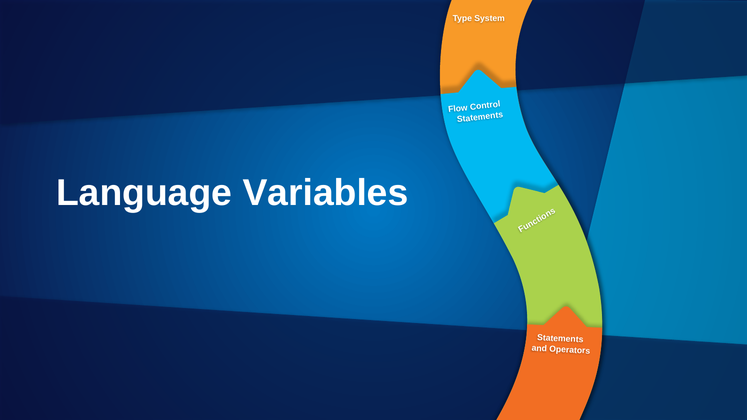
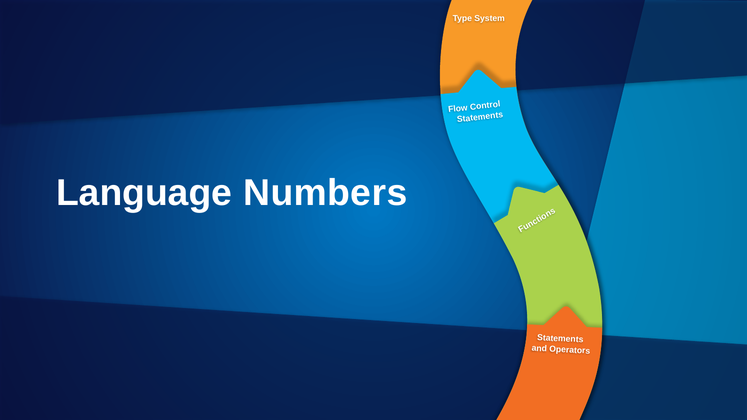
Variables: Variables -> Numbers (325, 193)
